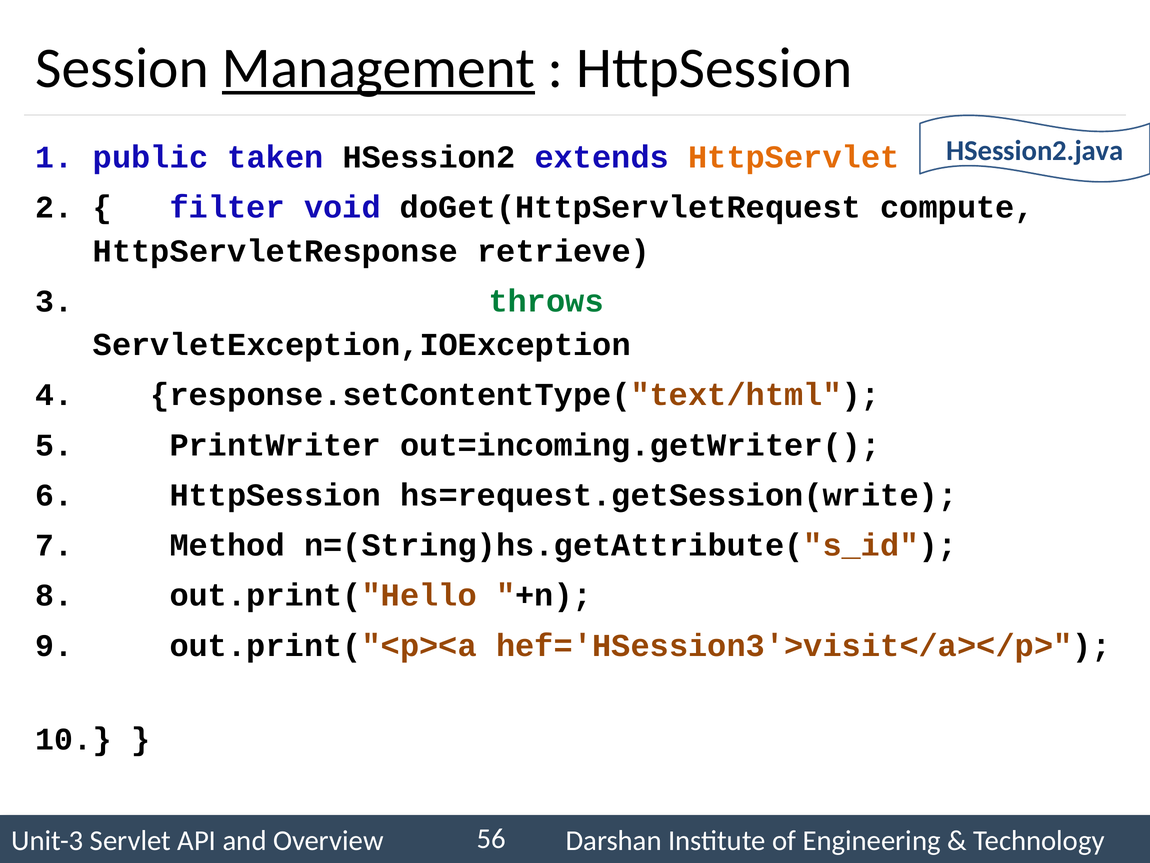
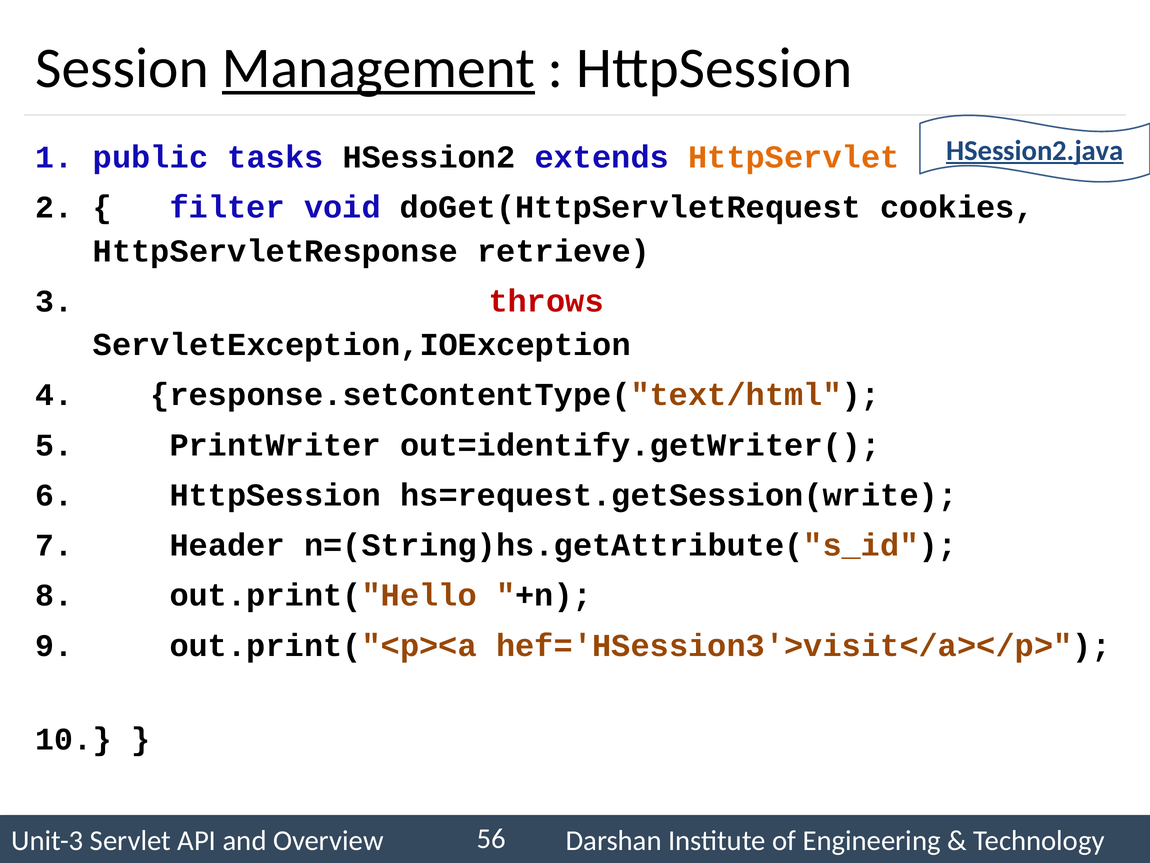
HSession2.java underline: none -> present (1035, 150)
taken: taken -> tasks (275, 157)
compute: compute -> cookies (957, 207)
throws colour: green -> red (546, 301)
out=incoming.getWriter(: out=incoming.getWriter( -> out=identify.getWriter( (640, 445)
Method: Method -> Header (227, 545)
